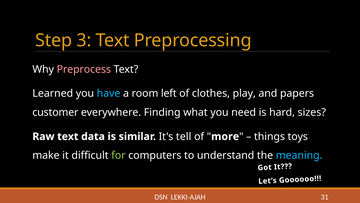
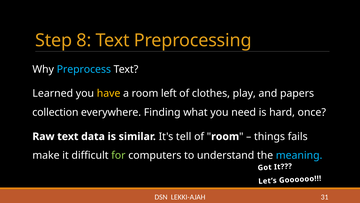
3: 3 -> 8 (84, 40)
Preprocess colour: pink -> light blue (84, 69)
have colour: light blue -> yellow (109, 93)
customer: customer -> collection (55, 112)
sizes: sizes -> once (312, 112)
more: more -> room (225, 136)
toys: toys -> fails (298, 136)
